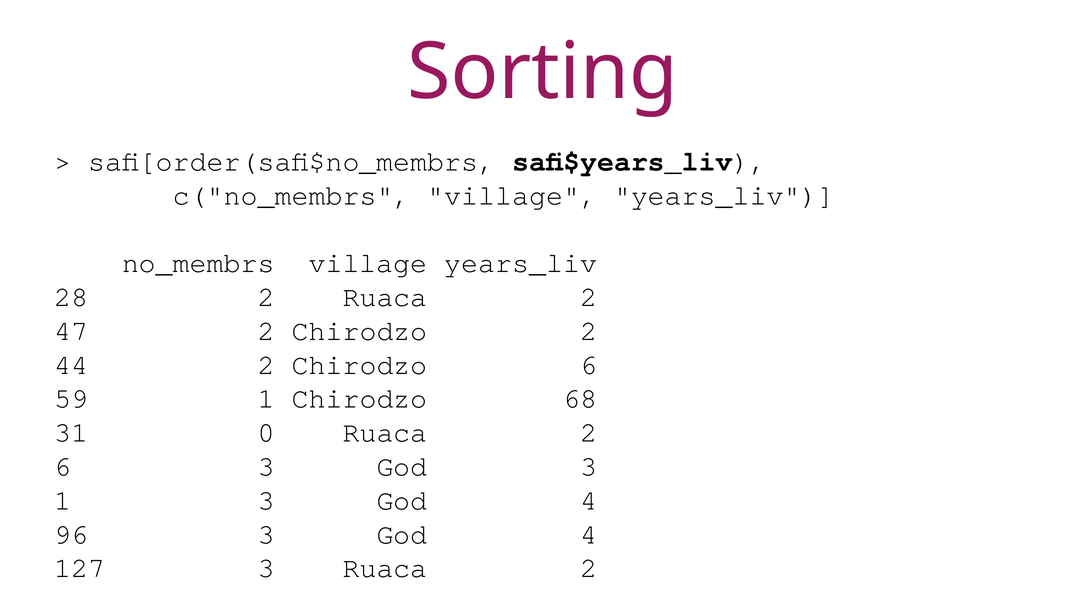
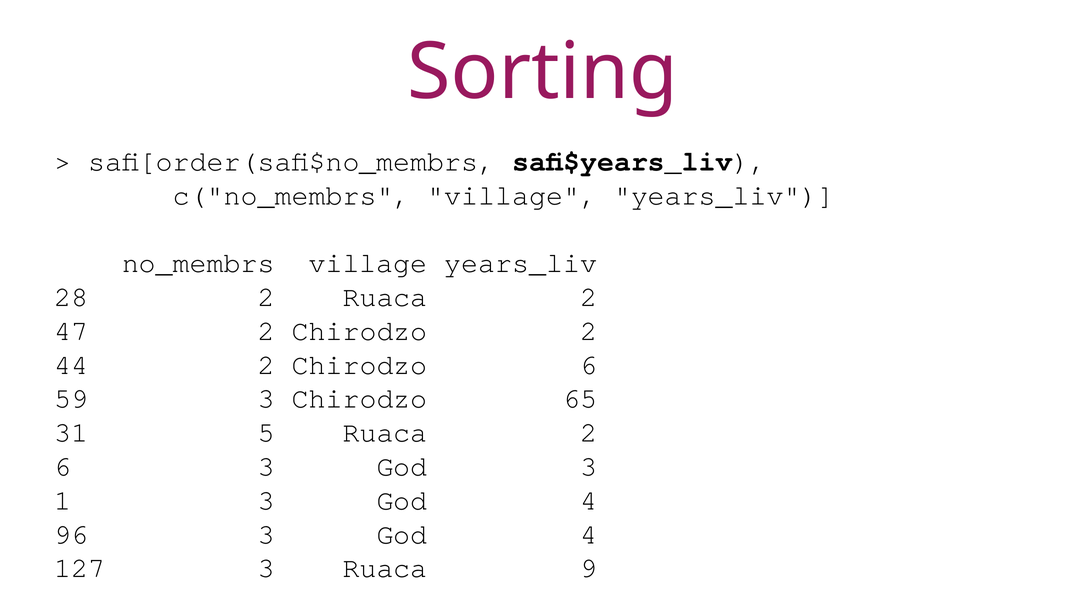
59 1: 1 -> 3 (266, 399)
68: 68 -> 65 (580, 399)
0: 0 -> 5 (266, 433)
3 Ruaca 2: 2 -> 9 (589, 568)
